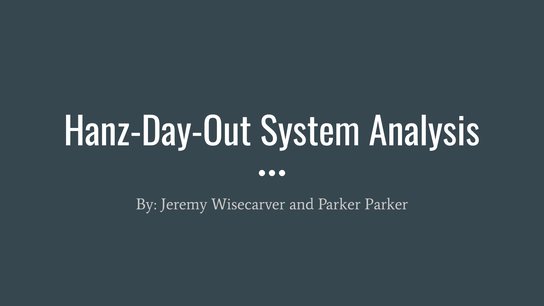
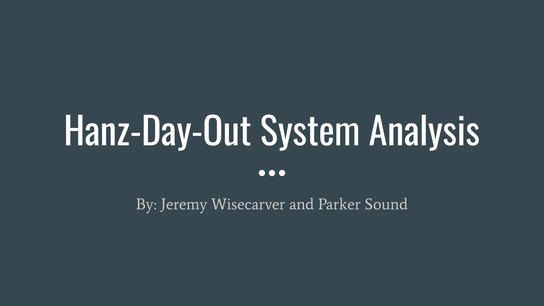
Parker Parker: Parker -> Sound (386, 204)
